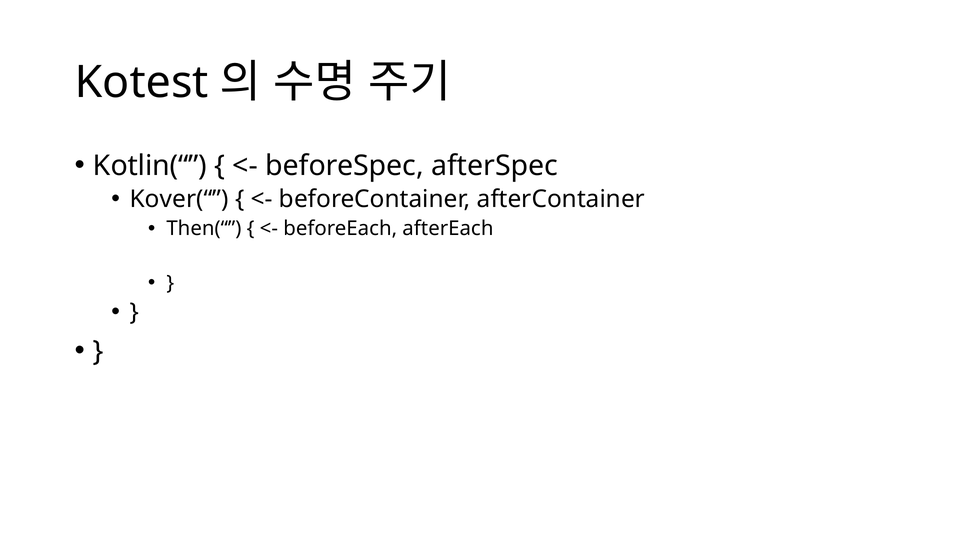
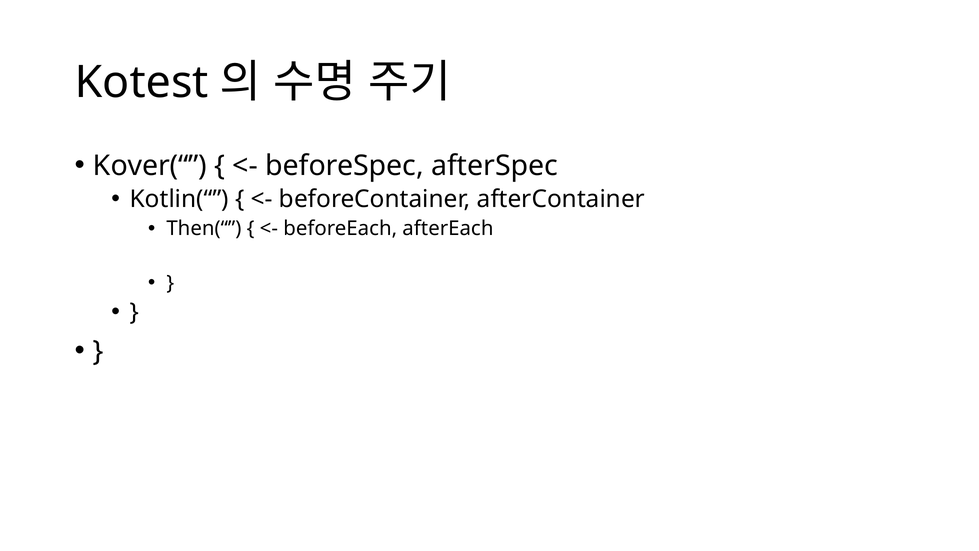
Kotlin(“: Kotlin(“ -> Kover(“ (150, 166)
Kover(“: Kover(“ -> Kotlin(“ (179, 199)
